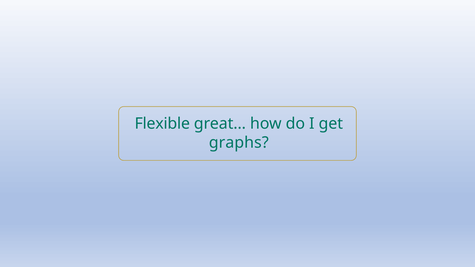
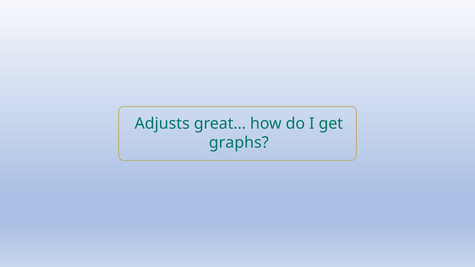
Flexible: Flexible -> Adjusts (162, 124)
